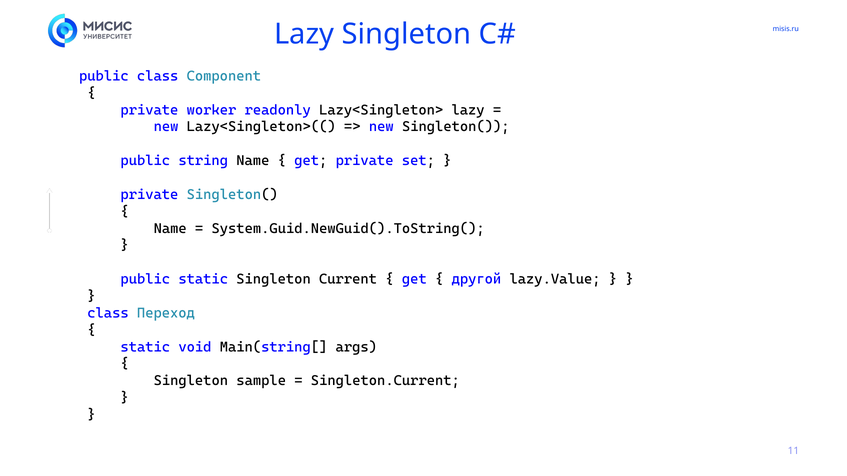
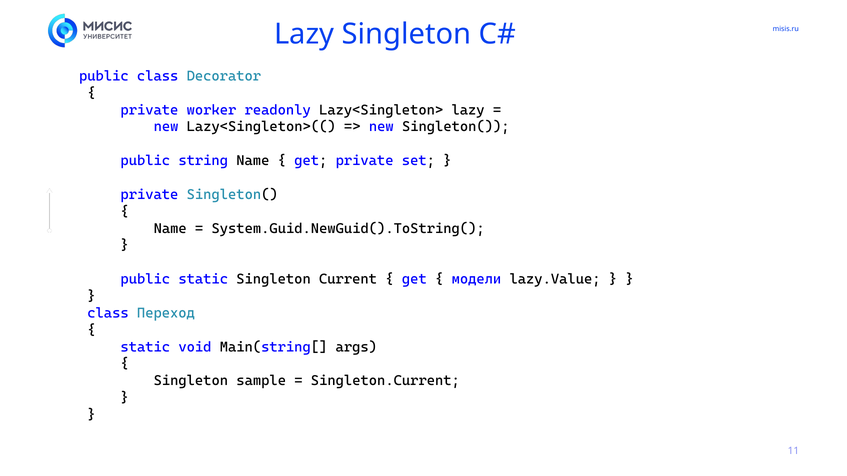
Component: Component -> Decorator (224, 76)
другой: другой -> модели (476, 279)
